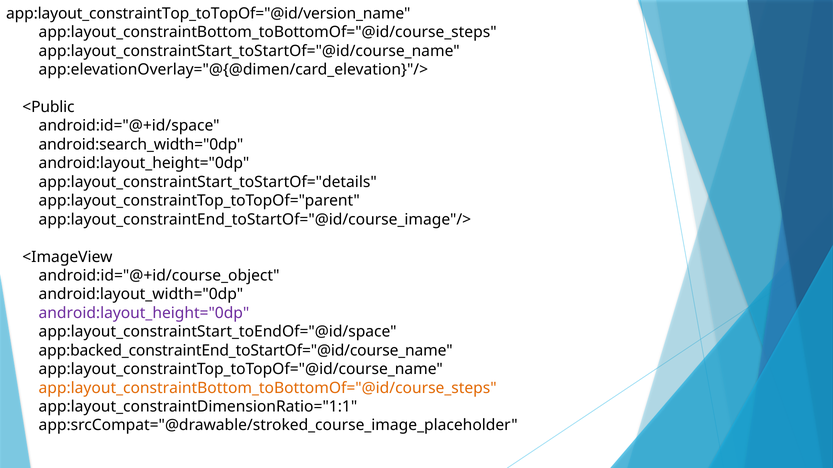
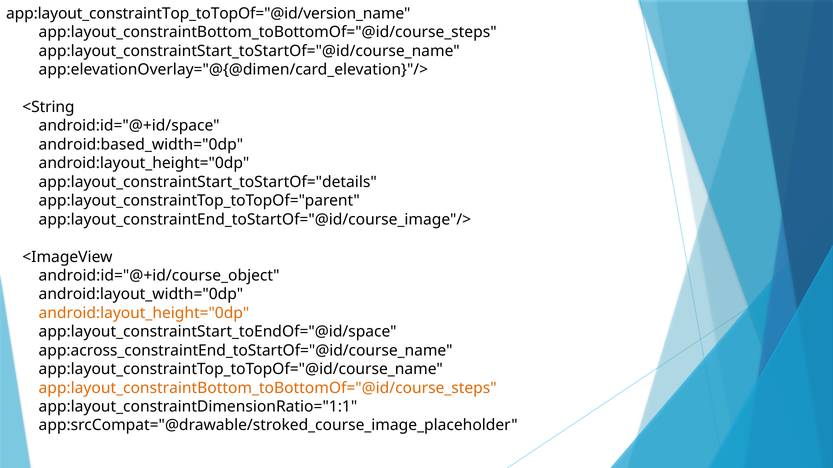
<Public: <Public -> <String (48, 107)
android:search_width="0dp: android:search_width="0dp -> android:based_width="0dp (141, 145)
android:layout_height="0dp colour: purple -> orange (144, 313)
app:backed_constraintEnd_toStartOf="@id/course_name: app:backed_constraintEnd_toStartOf="@id/course_name -> app:across_constraintEnd_toStartOf="@id/course_name (246, 351)
